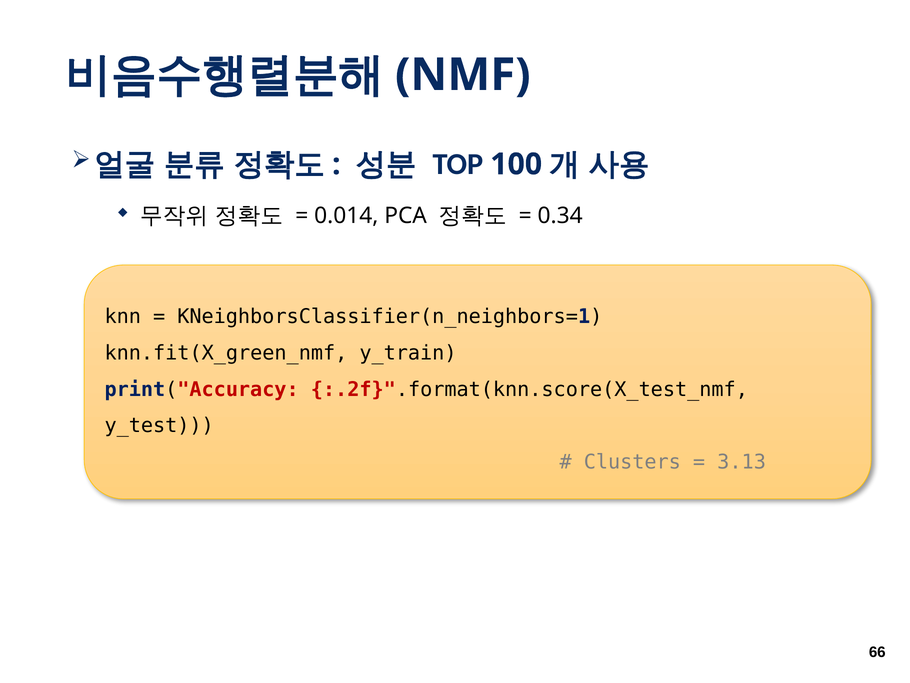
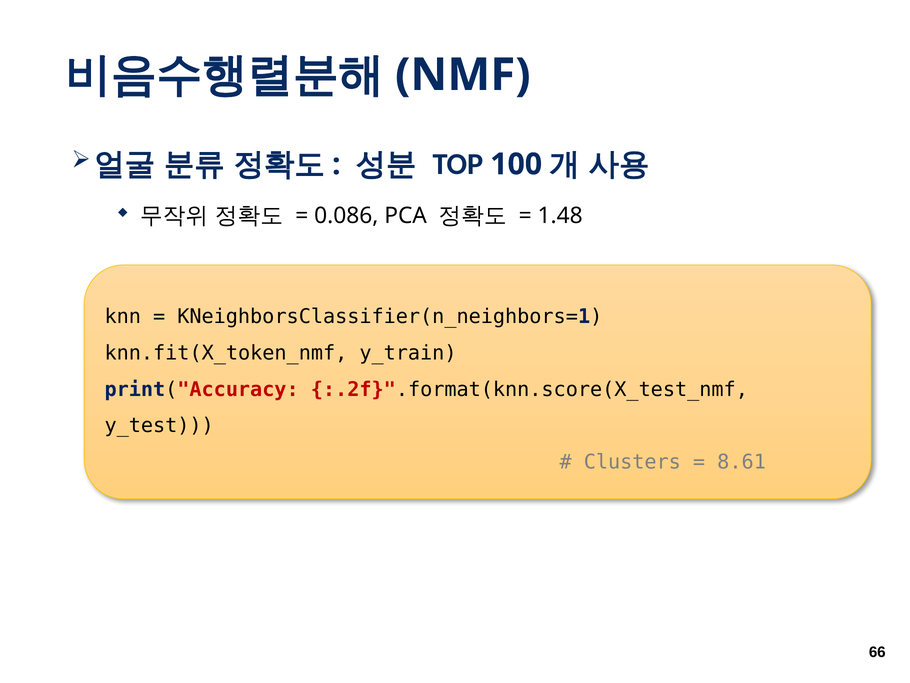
0.014: 0.014 -> 0.086 (346, 215)
0.34: 0.34 -> 1.48 (560, 215)
knn.fit(X_green_nmf: knn.fit(X_green_nmf -> knn.fit(X_token_nmf (226, 353)
3.13: 3.13 -> 8.61 (742, 462)
